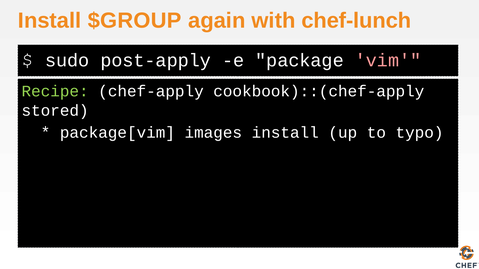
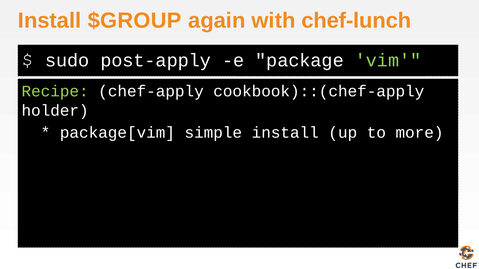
vim colour: pink -> light green (388, 61)
stored: stored -> holder (55, 111)
images: images -> simple (213, 133)
typo: typo -> more (420, 133)
